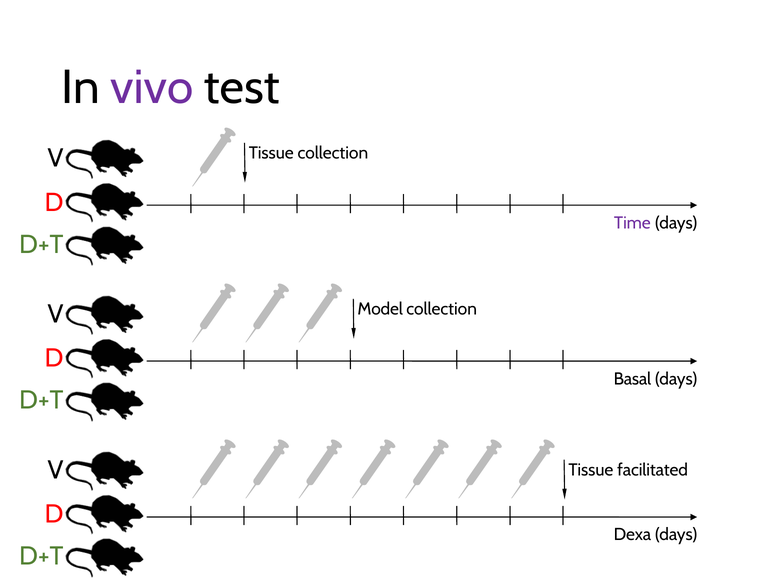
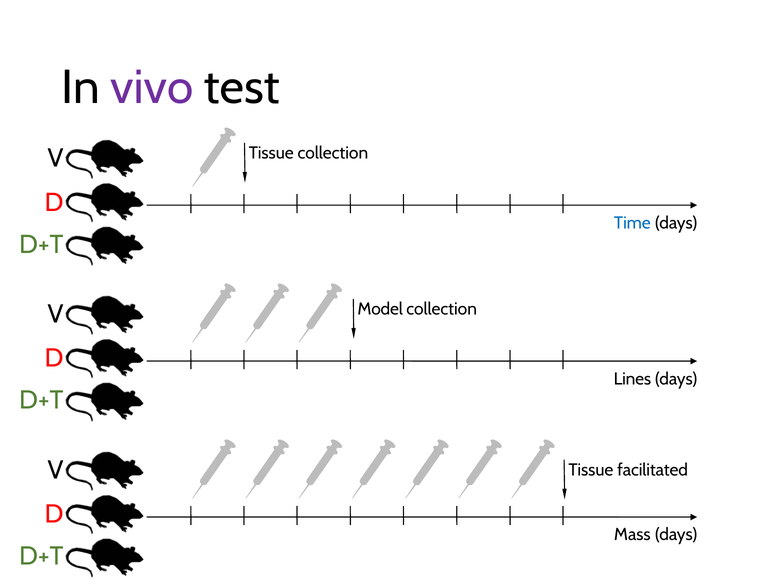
Time colour: purple -> blue (632, 223)
Basal: Basal -> Lines (632, 379)
Dexa: Dexa -> Mass (632, 535)
